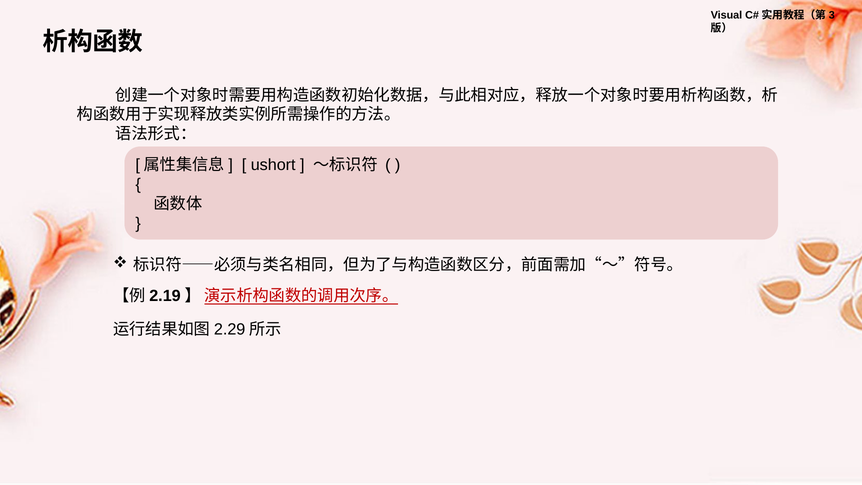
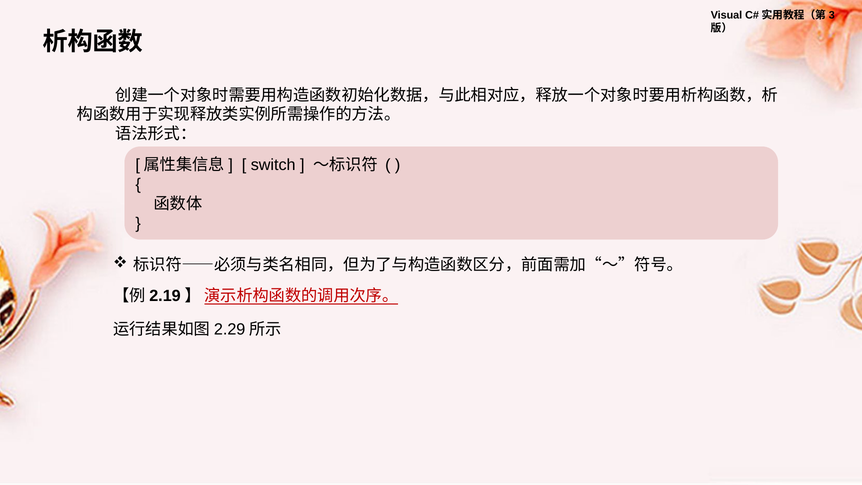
ushort: ushort -> switch (273, 165)
